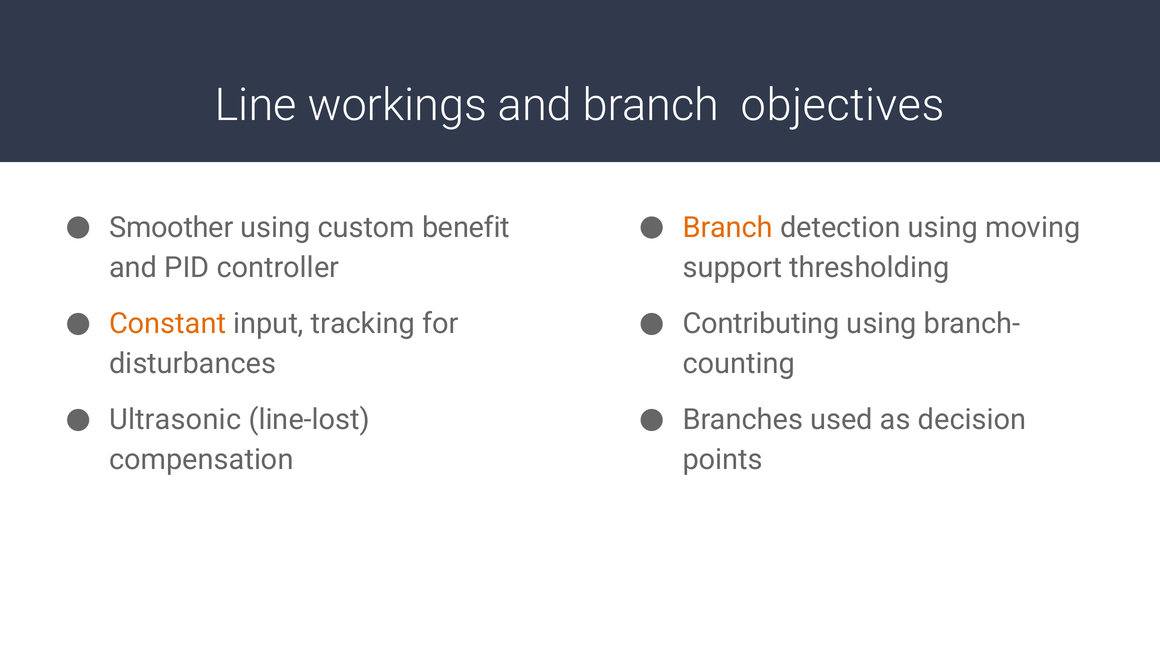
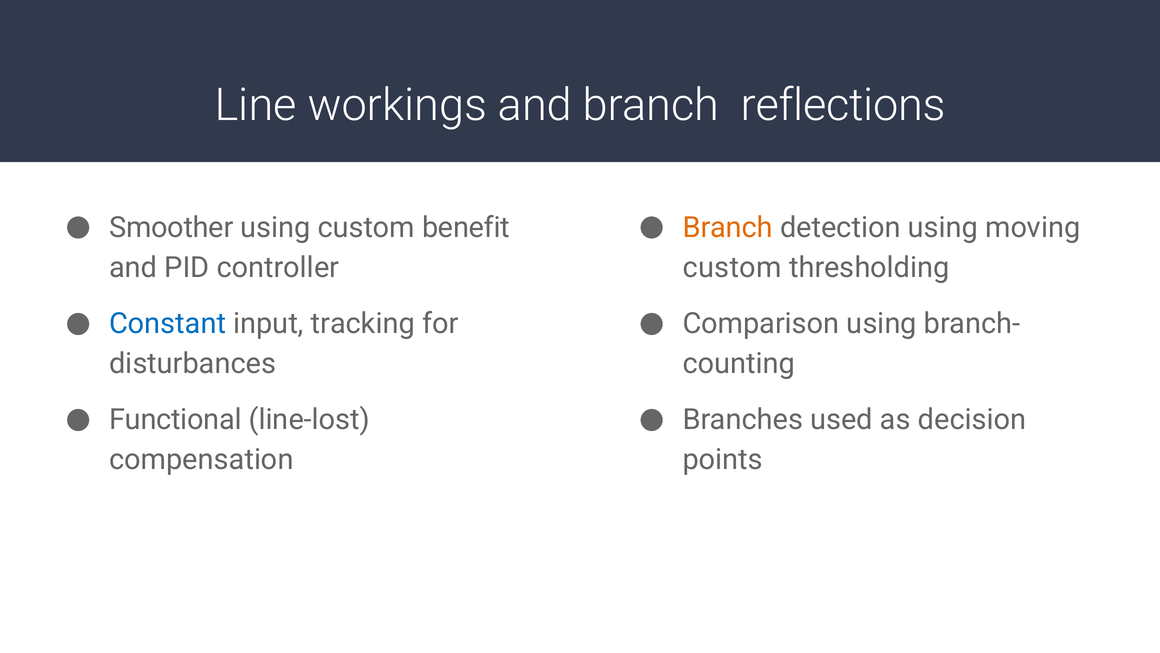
objectives: objectives -> reflections (843, 105)
support: support -> custom (732, 267)
Constant colour: orange -> blue (168, 323)
Contributing: Contributing -> Comparison (761, 323)
Ultrasonic: Ultrasonic -> Functional (175, 420)
